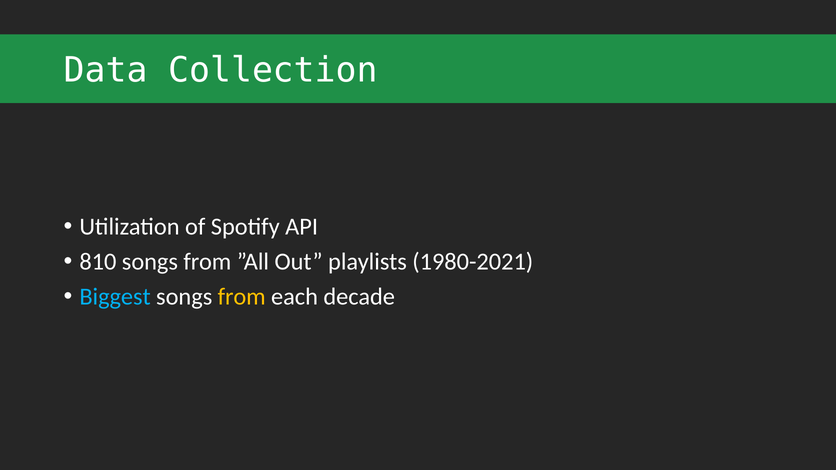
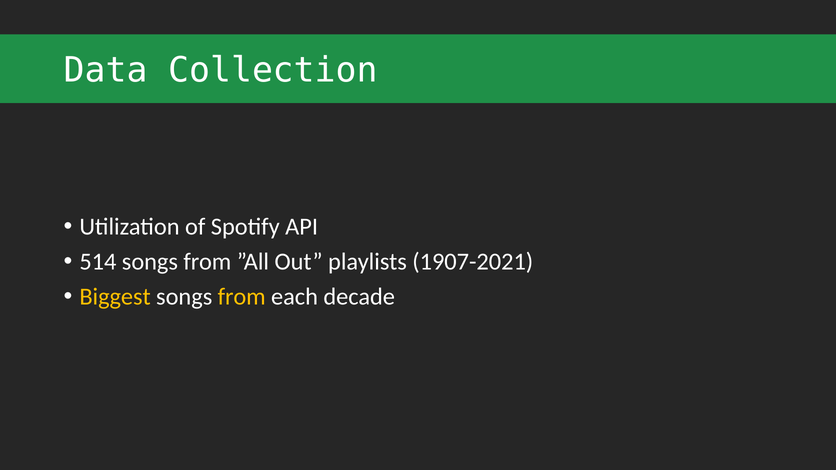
810: 810 -> 514 (98, 262)
1980-2021: 1980-2021 -> 1907-2021 (473, 262)
Biggest colour: light blue -> yellow (115, 297)
